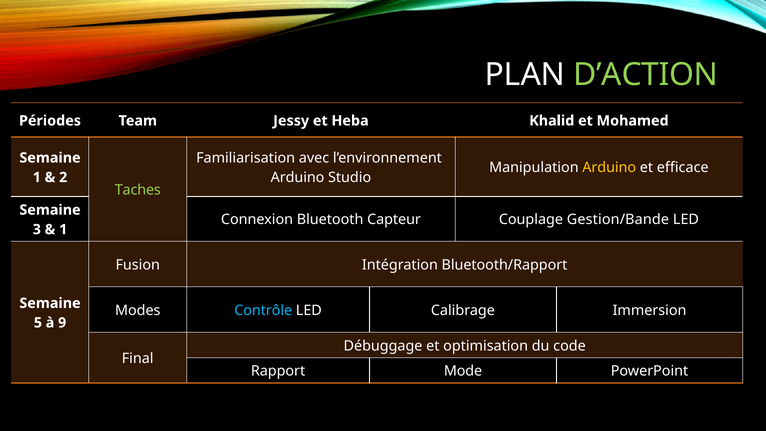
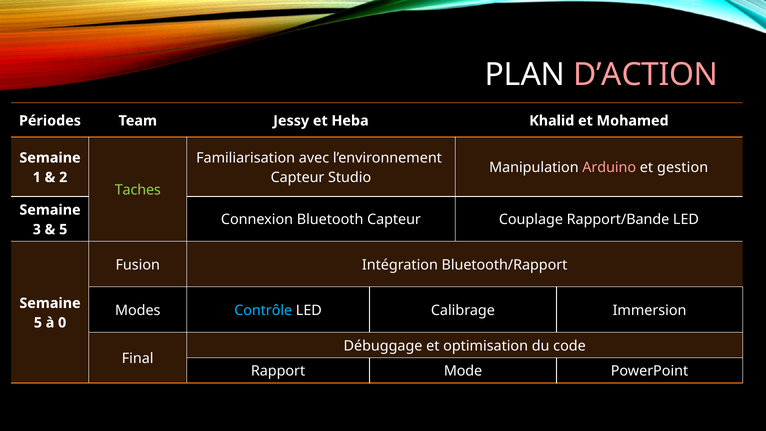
D’ACTION colour: light green -> pink (646, 75)
Arduino colour: yellow -> pink (609, 168)
efficace: efficace -> gestion (683, 168)
Arduino: Arduino -> Capteur (298, 177)
Gestion/Bande: Gestion/Bande -> Rapport/Bande (618, 220)
1: 1 -> 5 (63, 229)
9: 9 -> 0 (62, 323)
